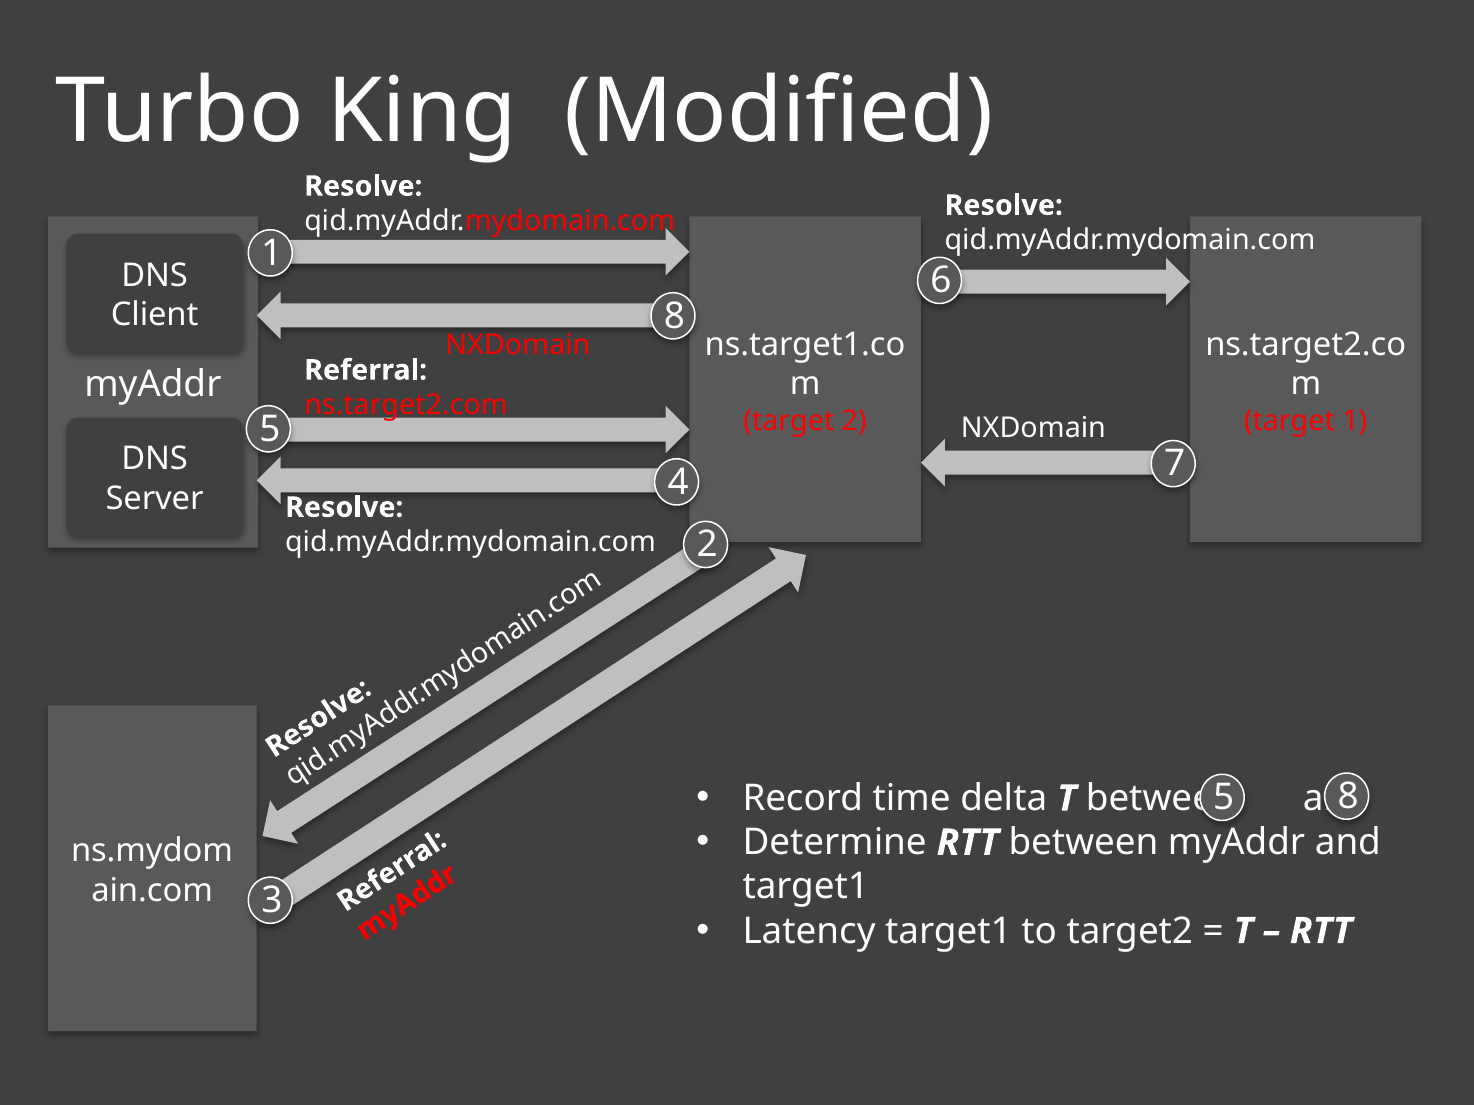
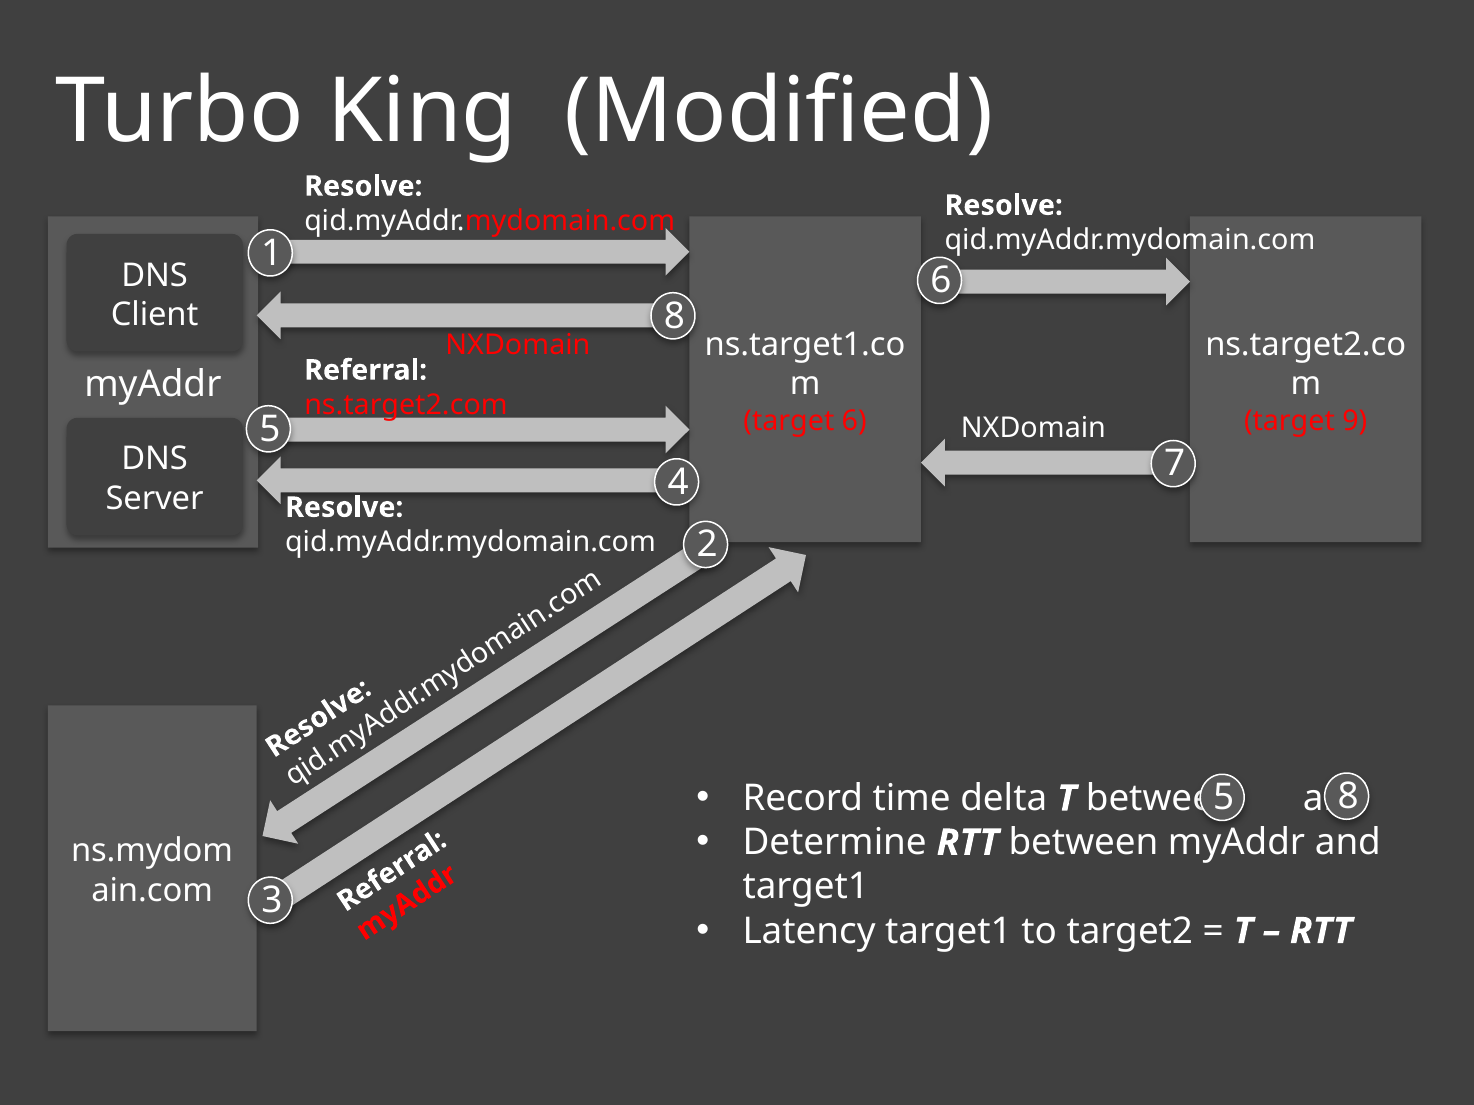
target 2: 2 -> 6 (854, 421)
target 1: 1 -> 9 (1355, 421)
